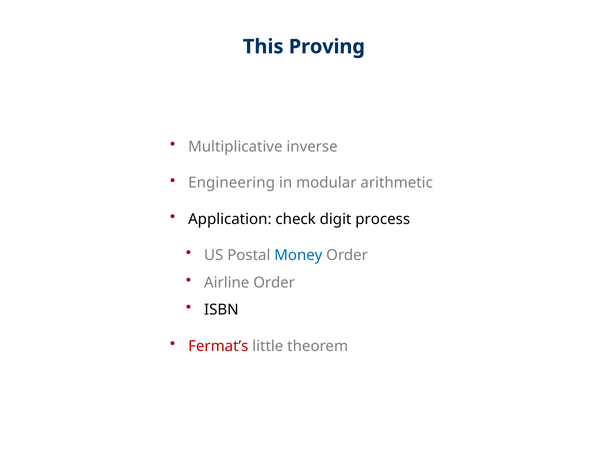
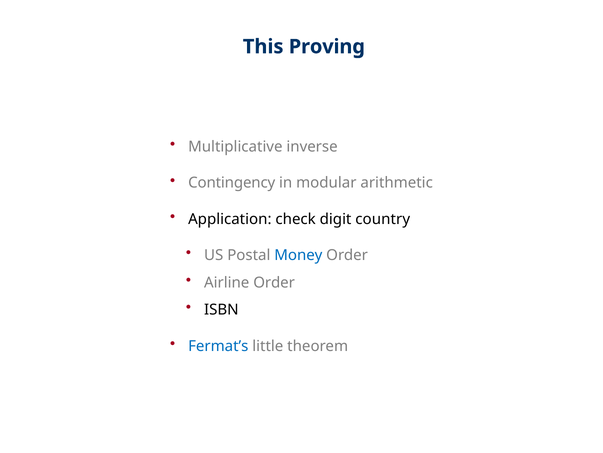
Engineering: Engineering -> Contingency (232, 183)
process: process -> country (383, 219)
Fermat’s colour: red -> blue (218, 346)
